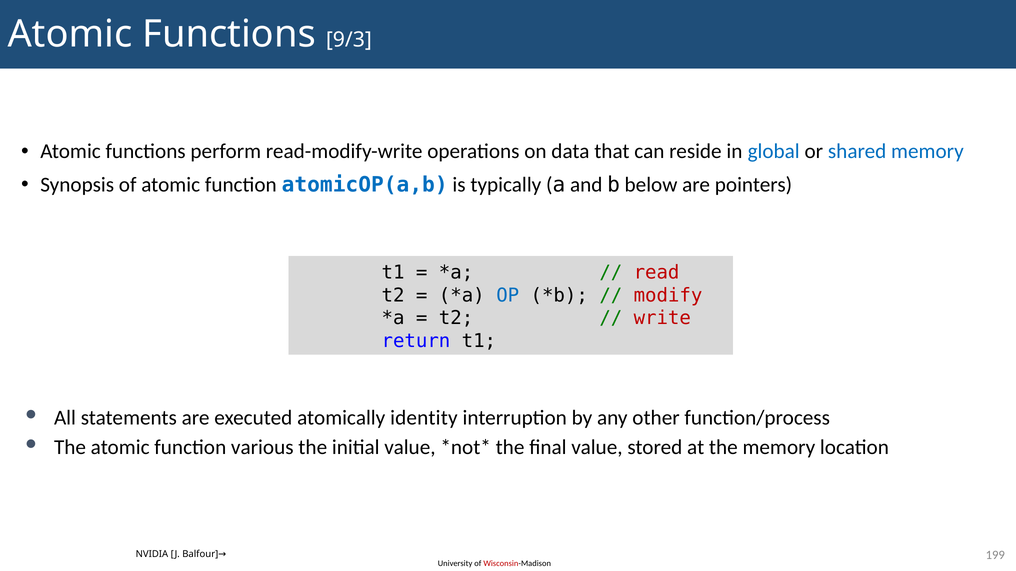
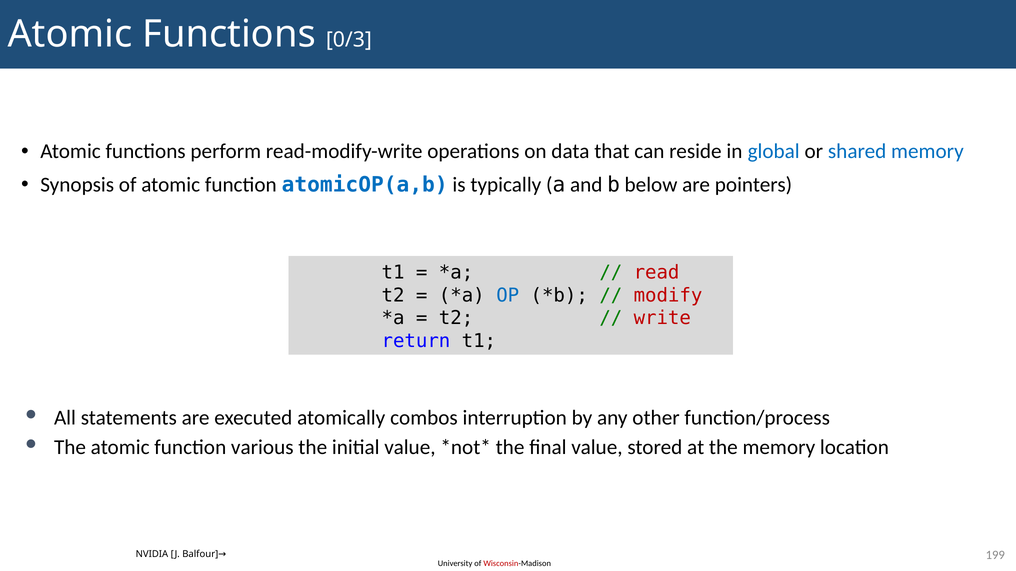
9/3: 9/3 -> 0/3 (349, 40)
identity: identity -> combos (424, 418)
